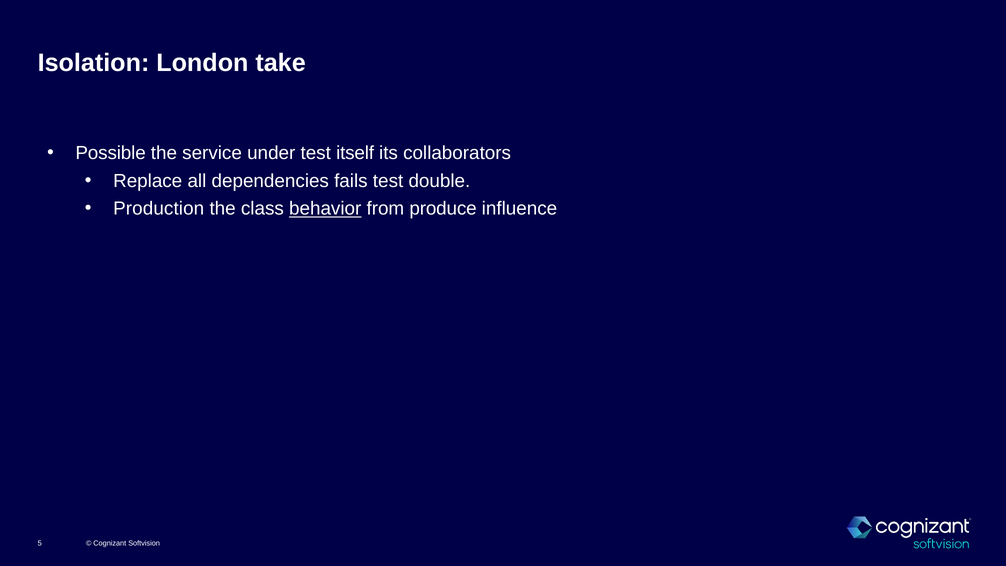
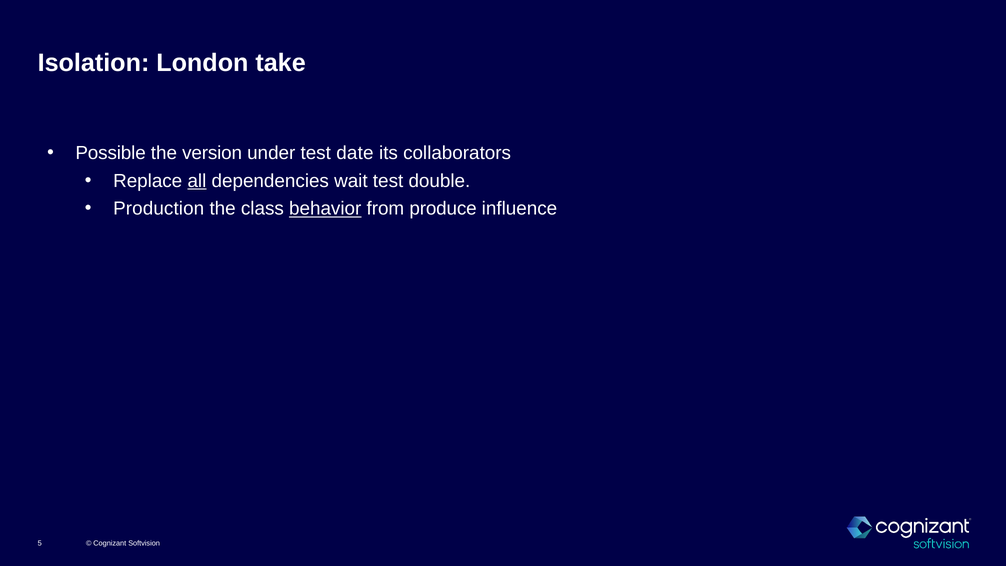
service: service -> version (212, 153)
itself: itself -> date (355, 153)
all underline: none -> present (197, 181)
fails: fails -> wait (351, 181)
